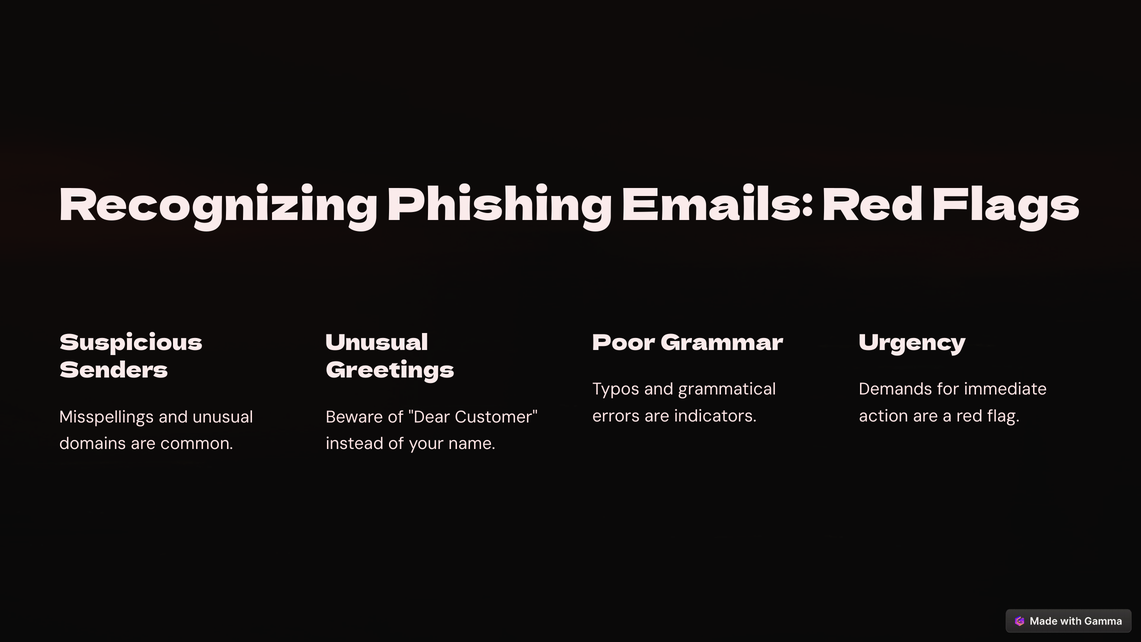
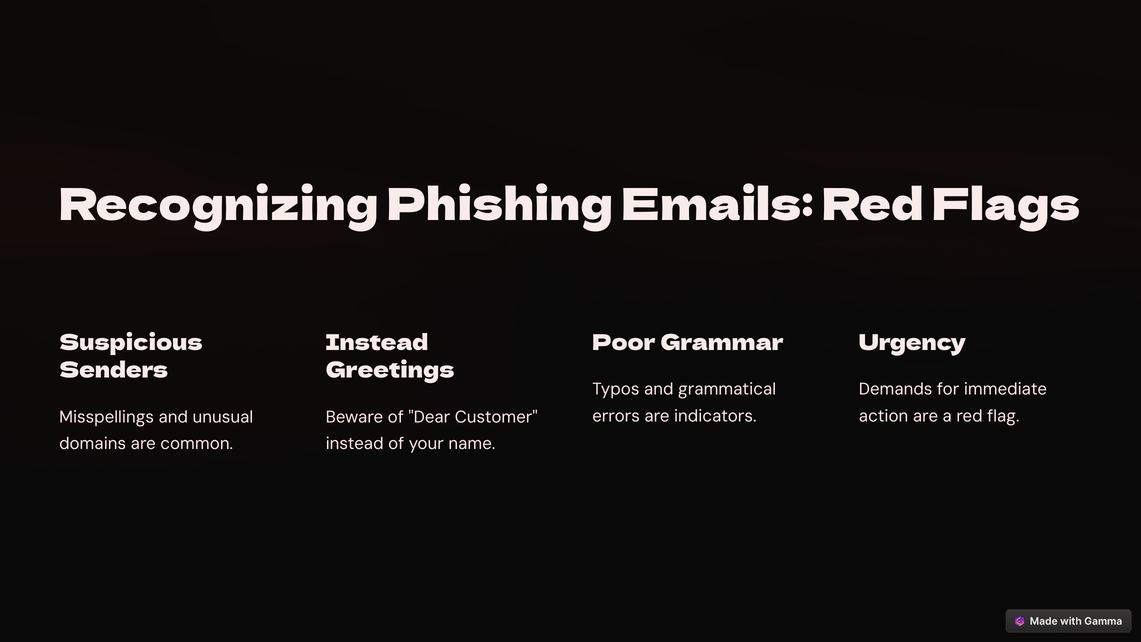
Unusual: Unusual -> Instead (377, 343)
